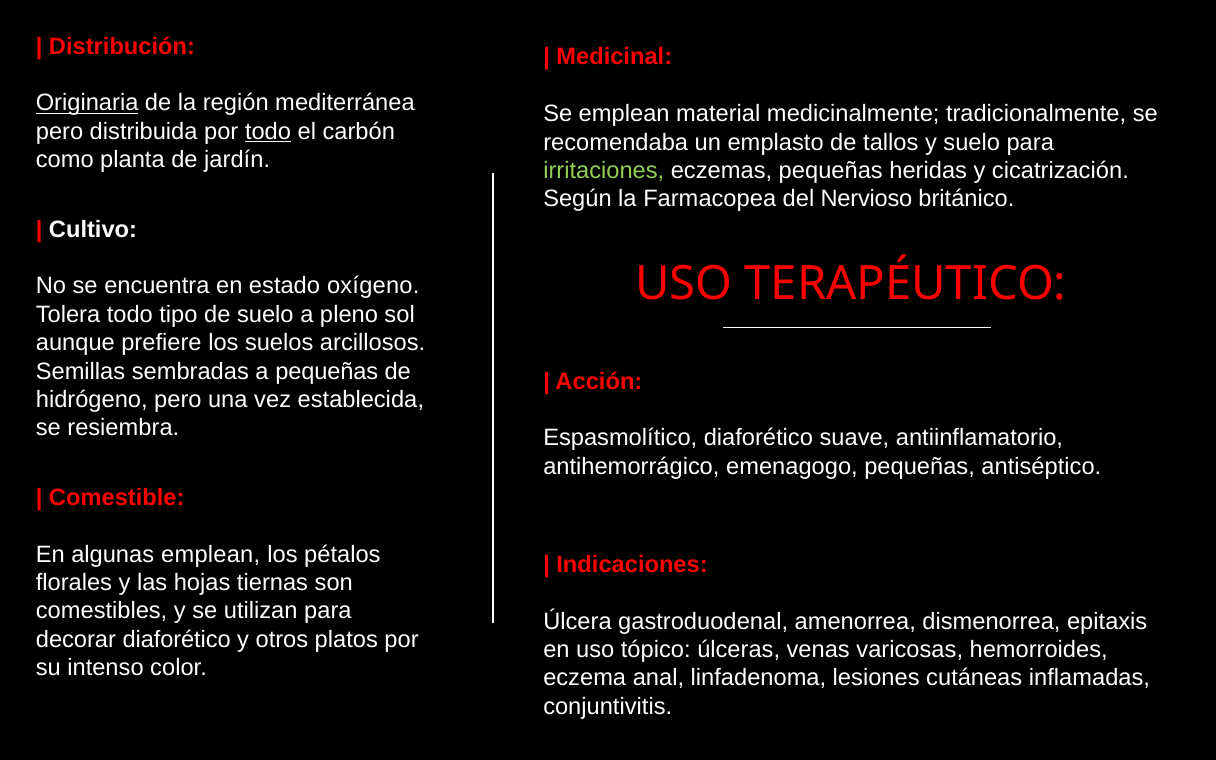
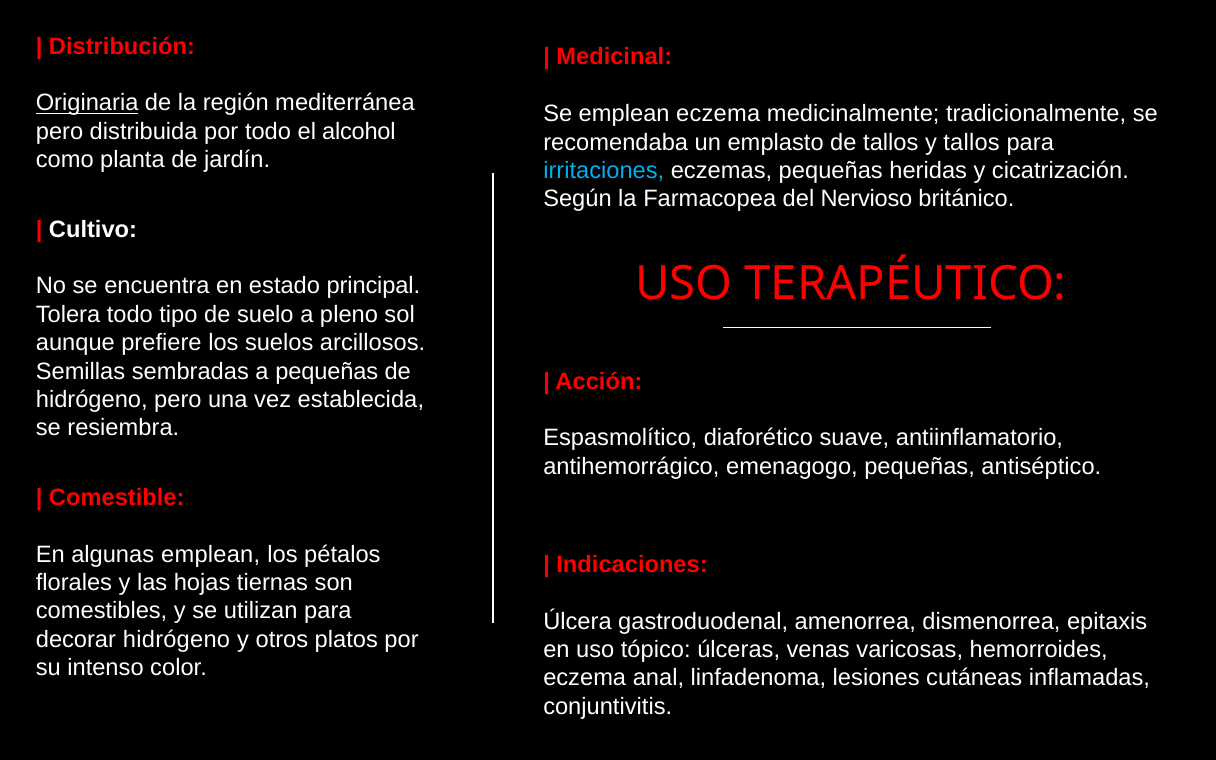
emplean material: material -> eczema (718, 114)
todo underline: present -> none (268, 131)
carbón: carbón -> alcohol (359, 131)
y suelo: suelo -> tallos (972, 142)
irritaciones colour: light green -> light blue (604, 171)
oxígeno: oxígeno -> principal (373, 286)
decorar diaforético: diaforético -> hidrógeno (177, 640)
